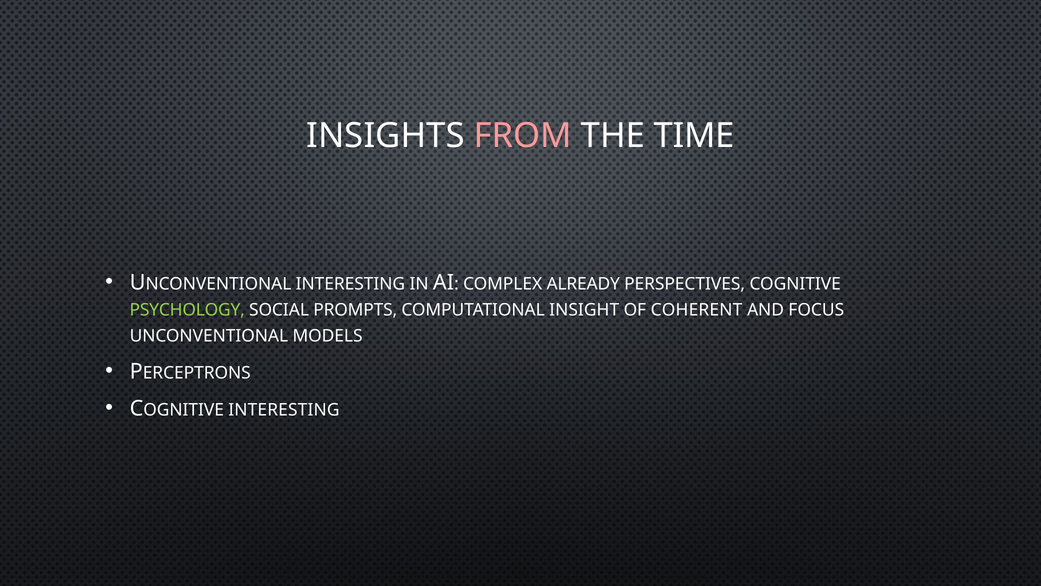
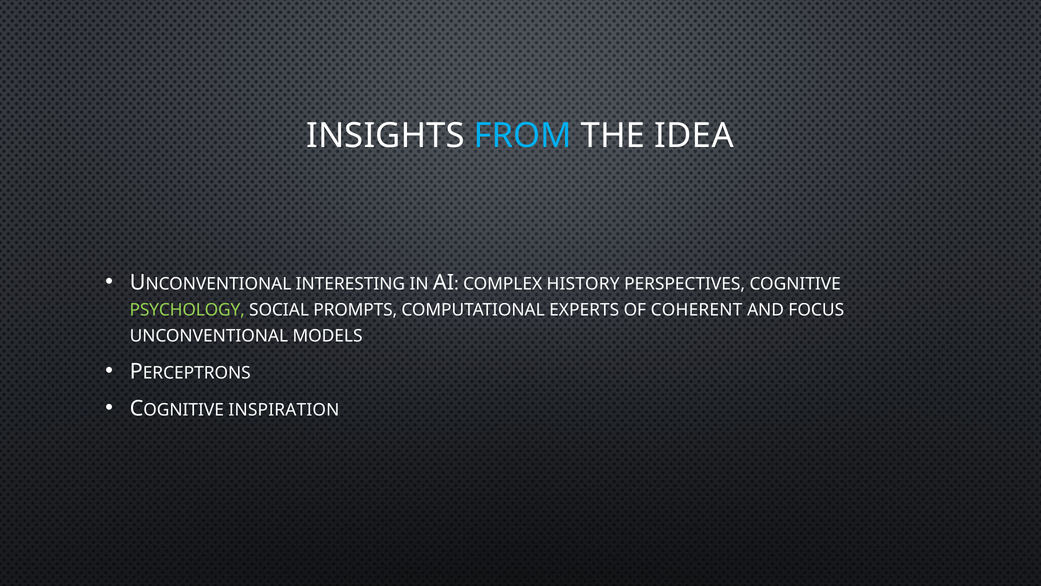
FROM colour: pink -> light blue (523, 136)
TIME: TIME -> IDEA (694, 136)
ALREADY: ALREADY -> HISTORY (583, 284)
INSIGHT: INSIGHT -> EXPERTS (584, 310)
INTERESTING: INTERESTING -> INSPIRATION (284, 410)
